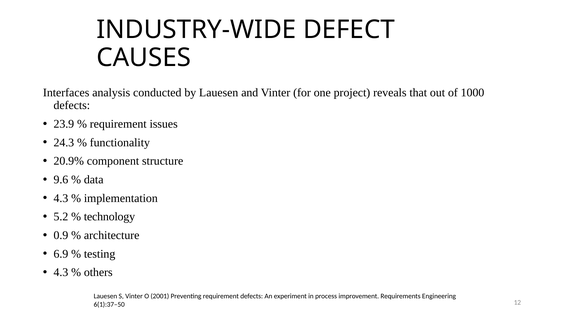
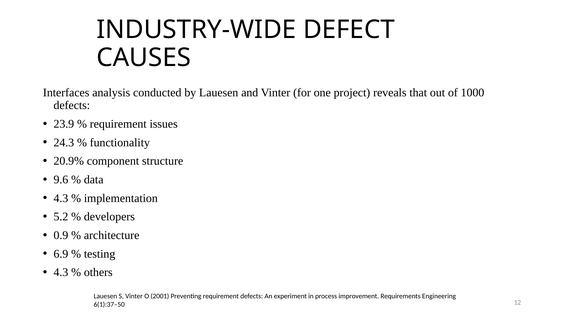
technology: technology -> developers (109, 217)
